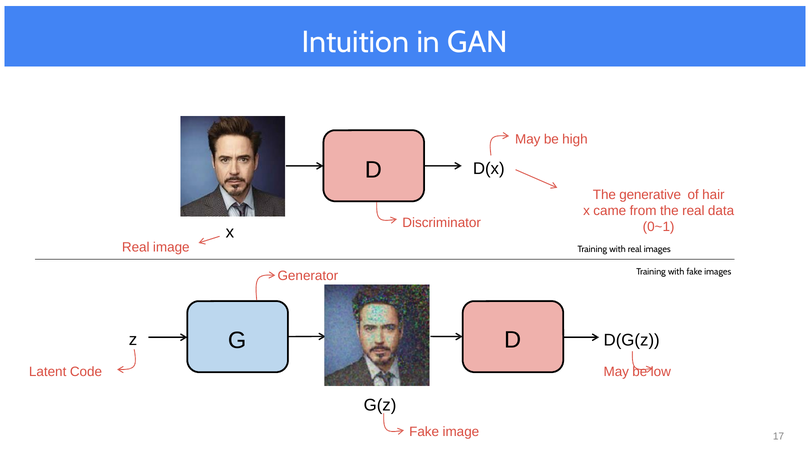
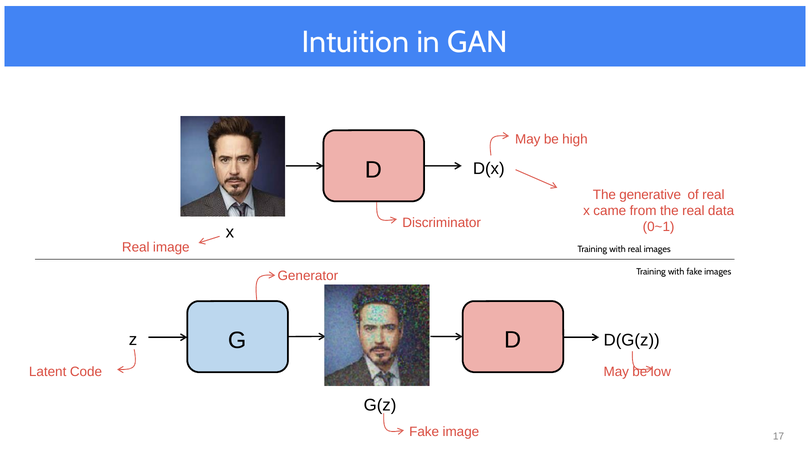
of hair: hair -> real (713, 194)
